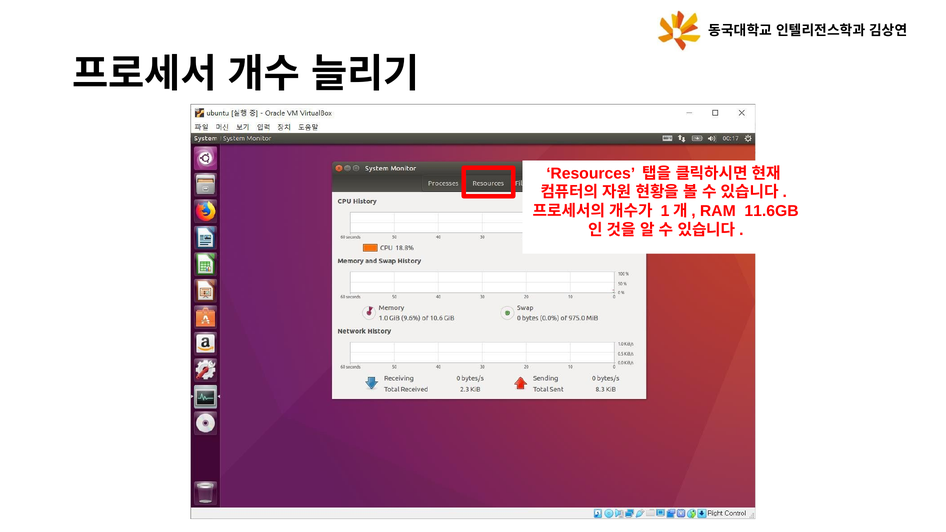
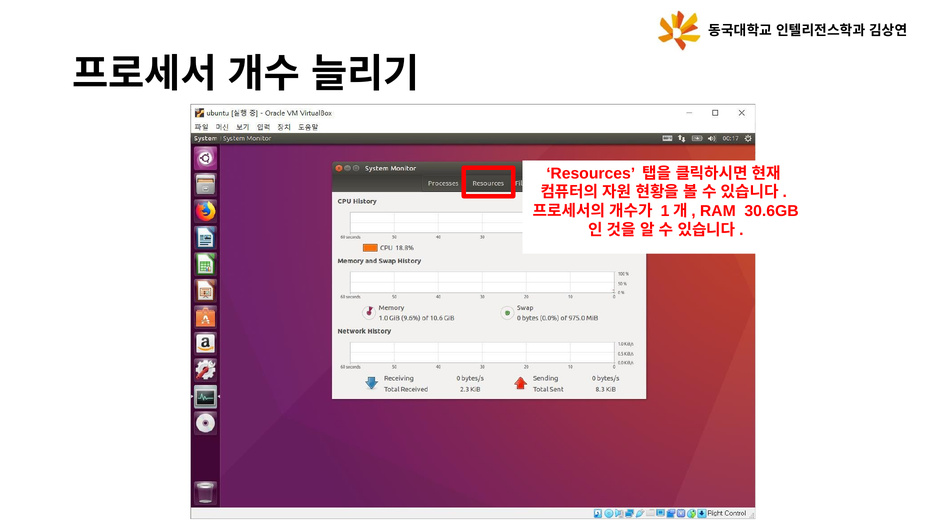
11.6GB: 11.6GB -> 30.6GB (772, 211)
